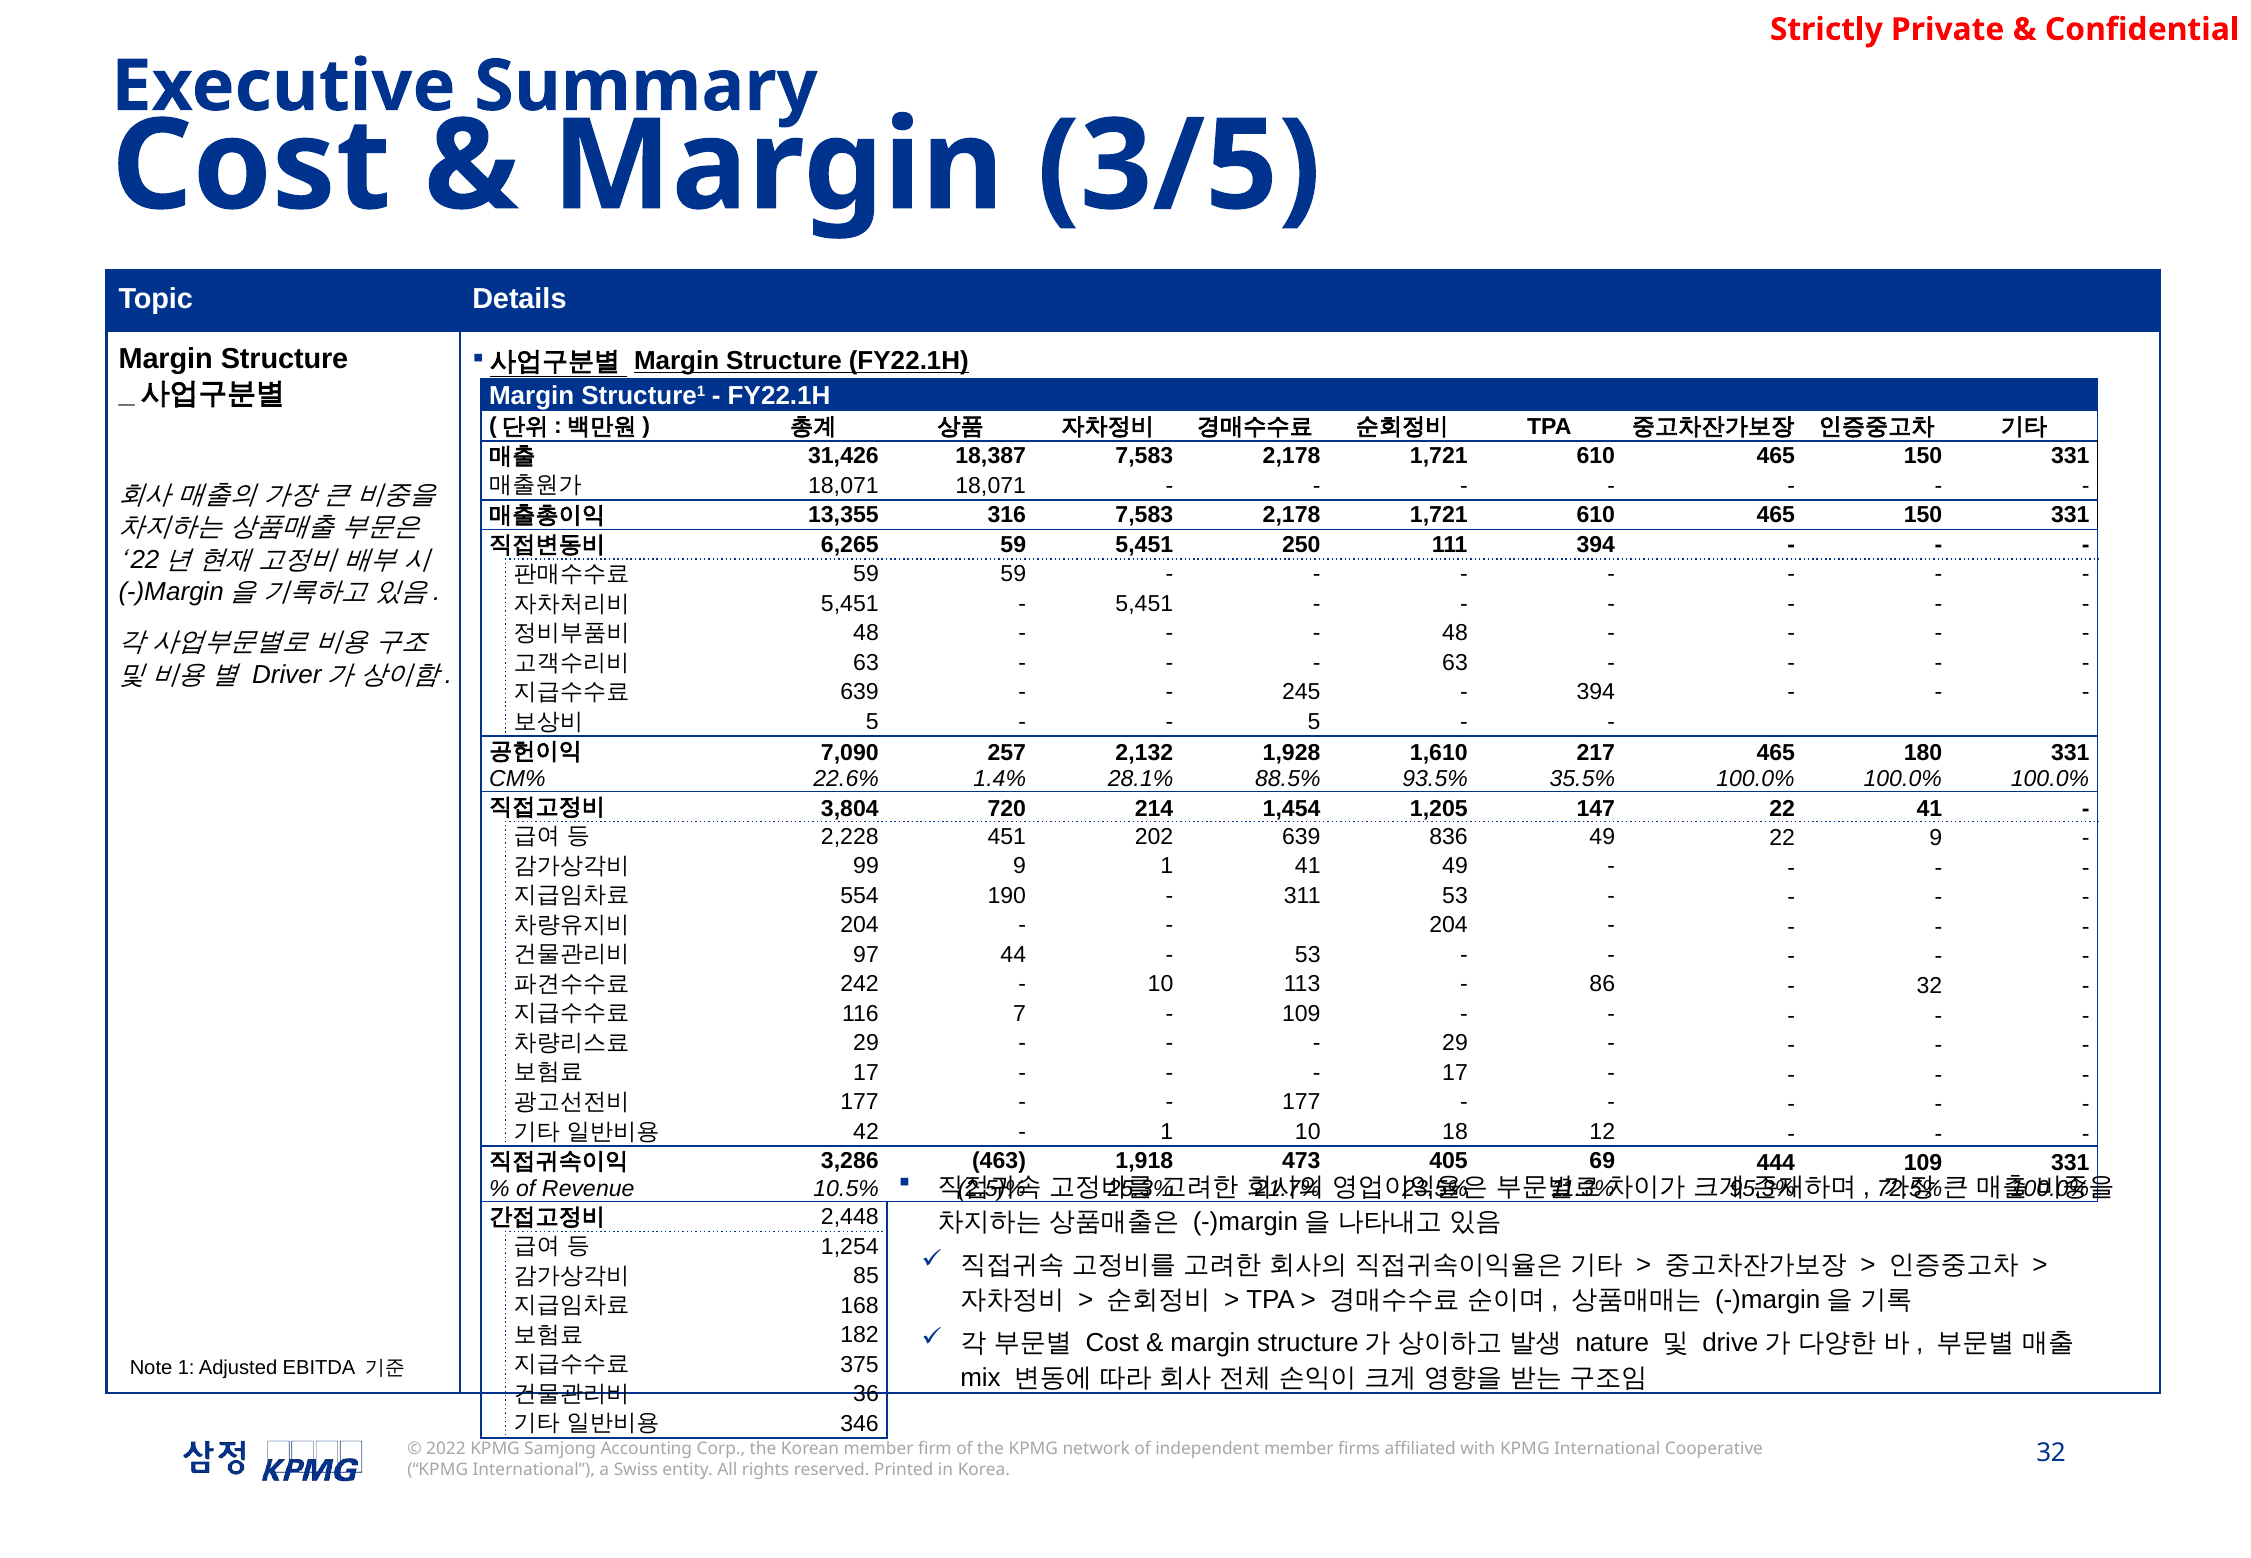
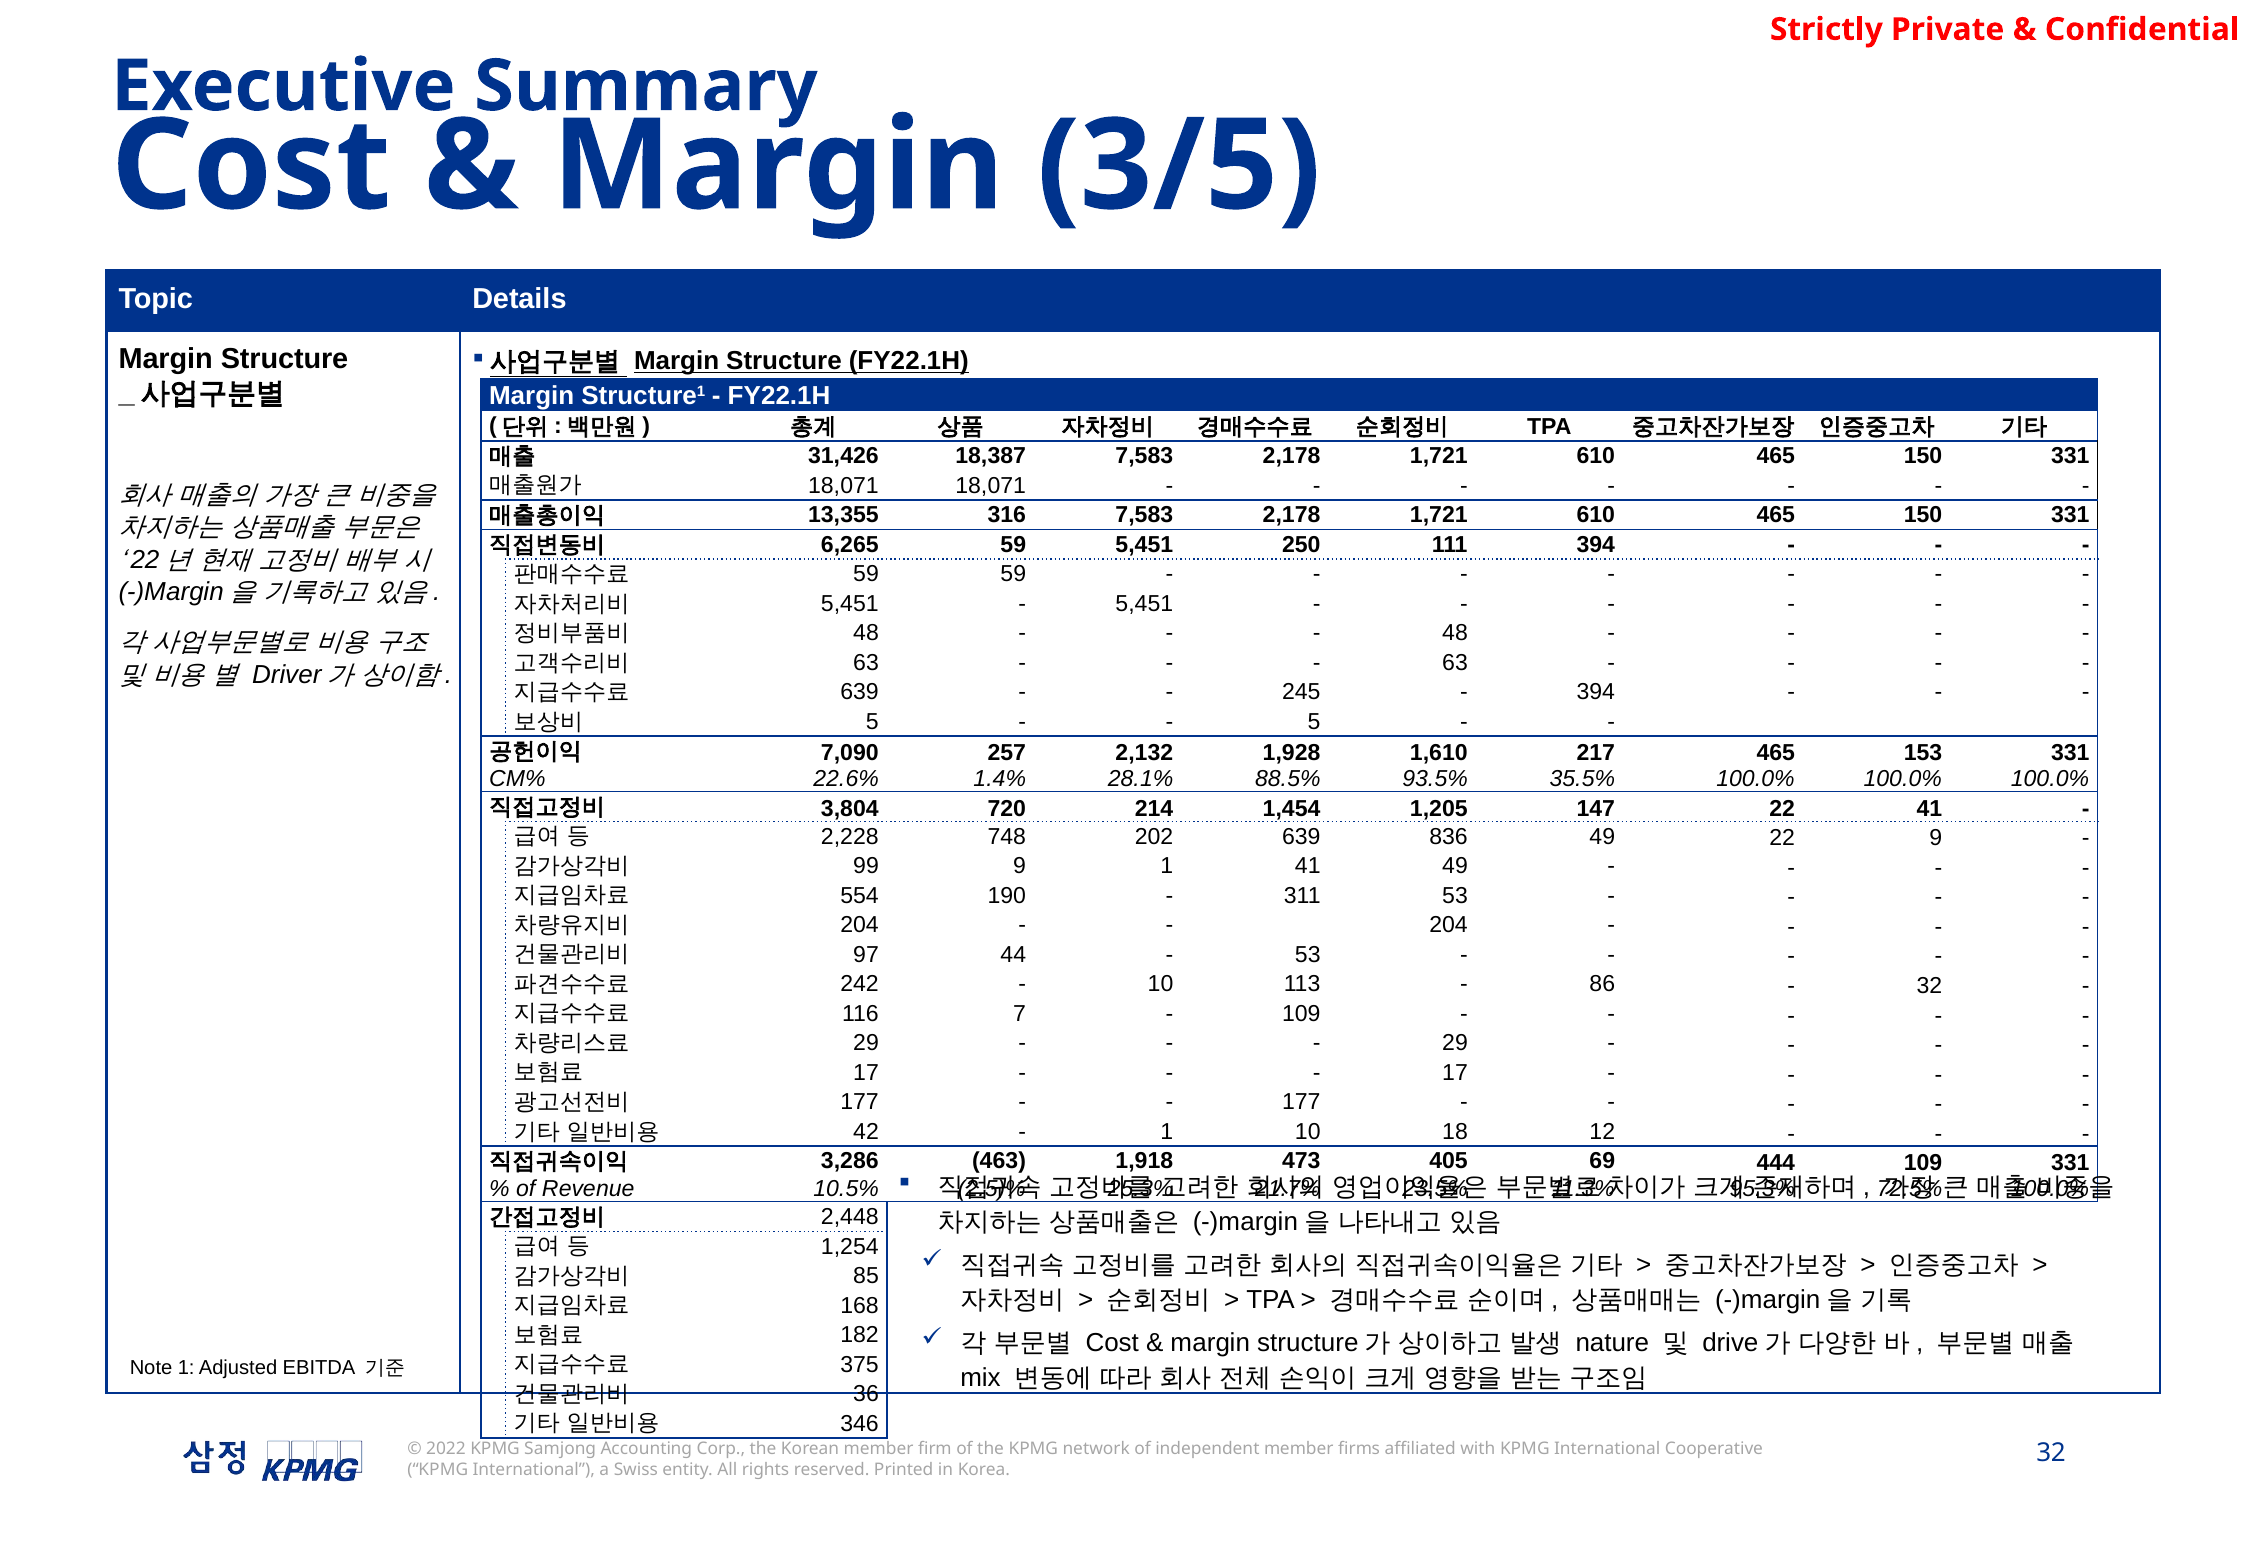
180: 180 -> 153 (1923, 753)
451: 451 -> 748 (1007, 837)
